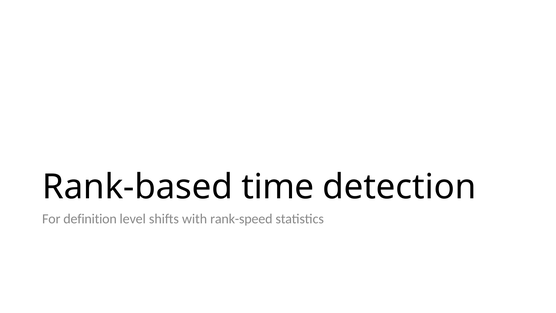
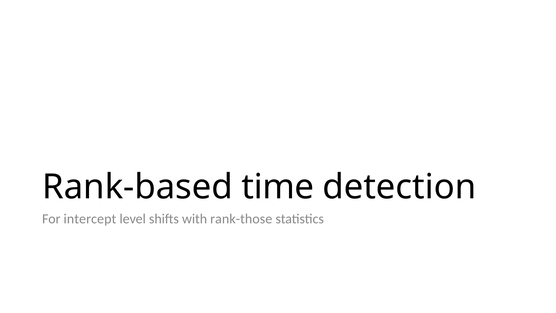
definition: definition -> intercept (90, 219)
rank-speed: rank-speed -> rank-those (241, 219)
